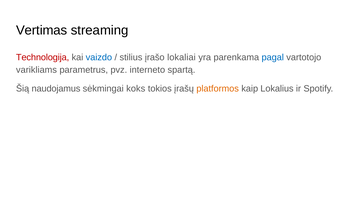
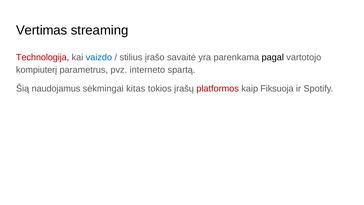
lokaliai: lokaliai -> savaitė (182, 57)
pagal colour: blue -> black (273, 57)
varikliams: varikliams -> kompiuterį (37, 70)
koks: koks -> kitas (136, 88)
platformos colour: orange -> red (218, 88)
Lokalius: Lokalius -> Fiksuoja (277, 88)
